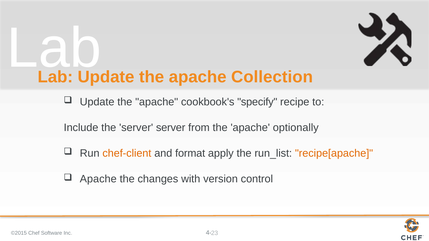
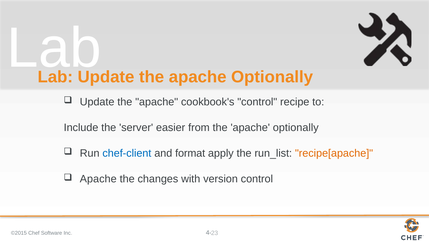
Update the apache Collection: Collection -> Optionally (272, 77)
cookbook's specify: specify -> control (257, 102)
server server: server -> easier (171, 128)
chef-client colour: orange -> blue (127, 154)
